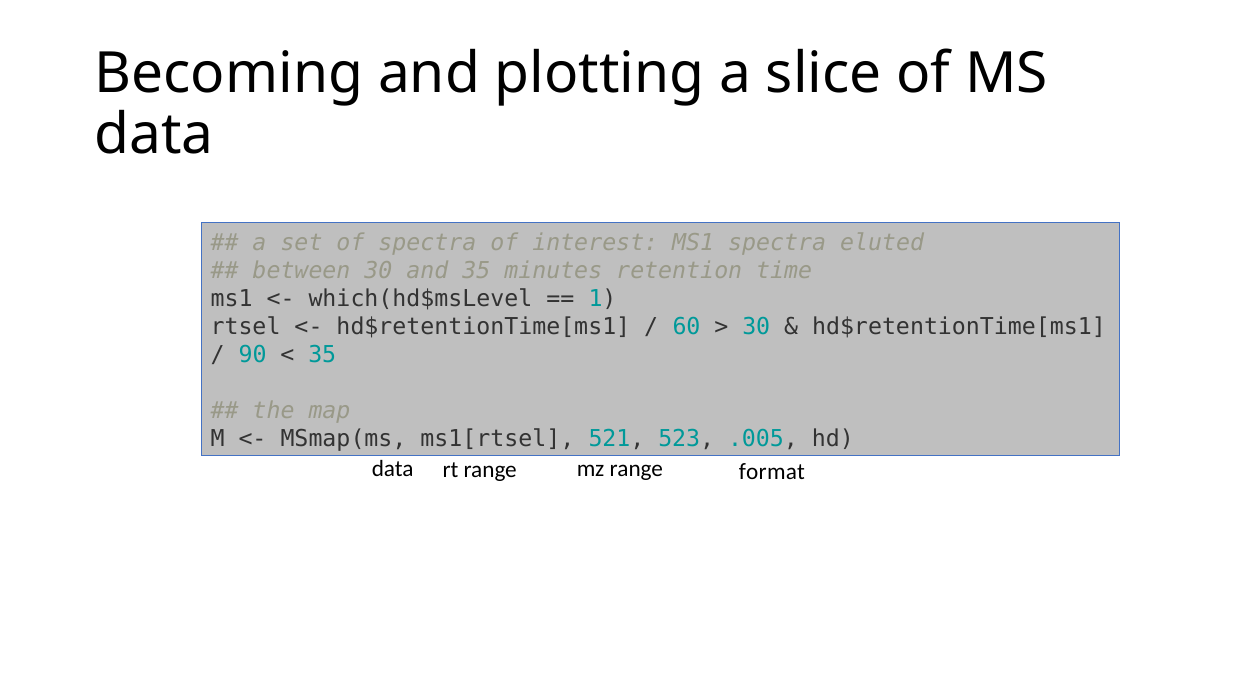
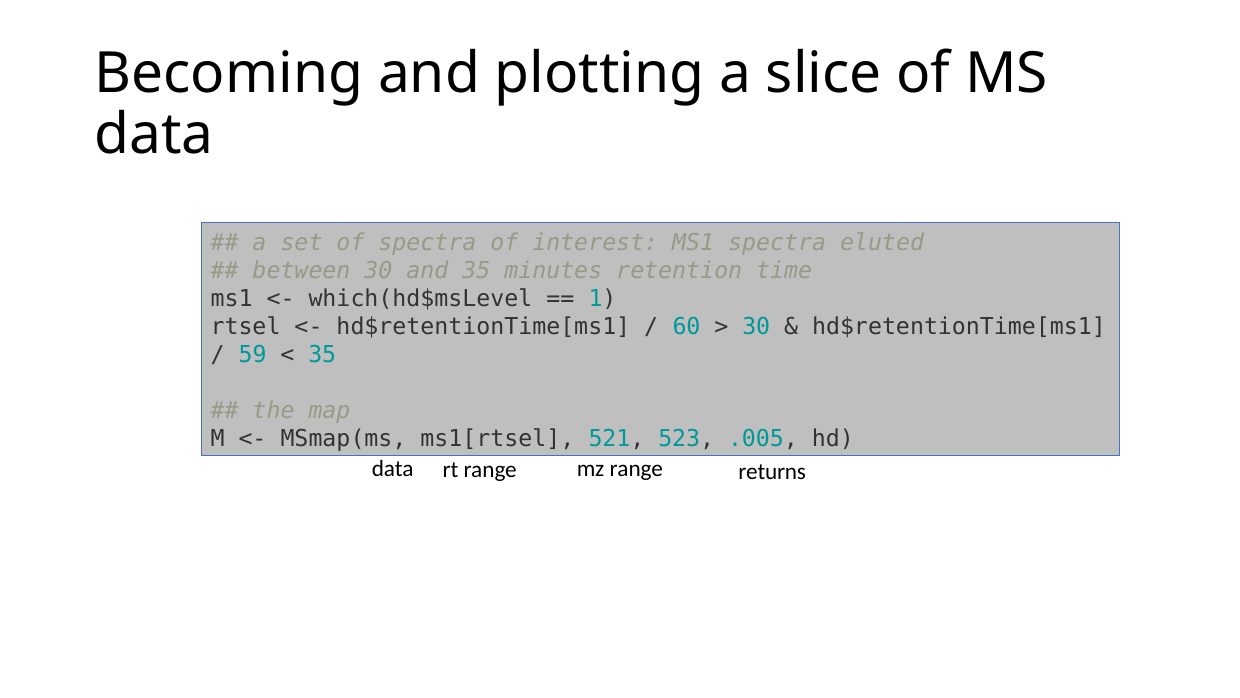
90: 90 -> 59 (253, 354)
format: format -> returns (772, 472)
